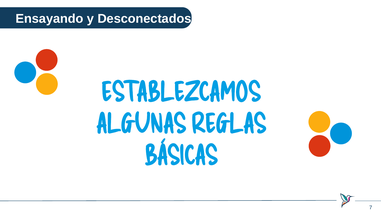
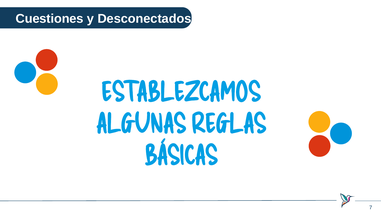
Ensayando: Ensayando -> Cuestiones (50, 19)
